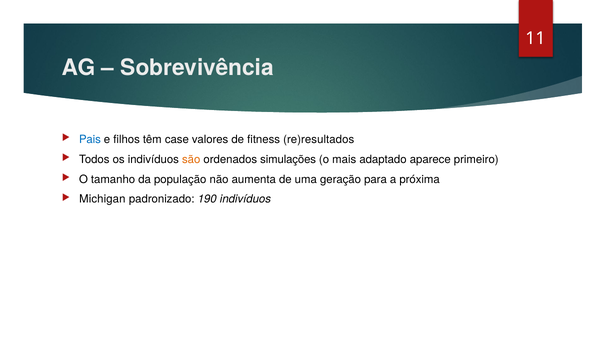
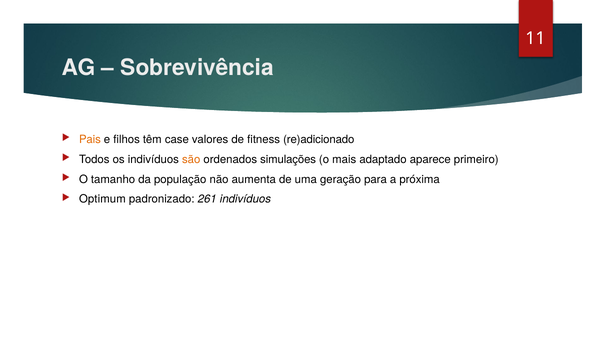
Pais colour: blue -> orange (90, 139)
re)resultados: re)resultados -> re)adicionado (319, 139)
Michigan: Michigan -> Optimum (102, 199)
190: 190 -> 261 (207, 199)
